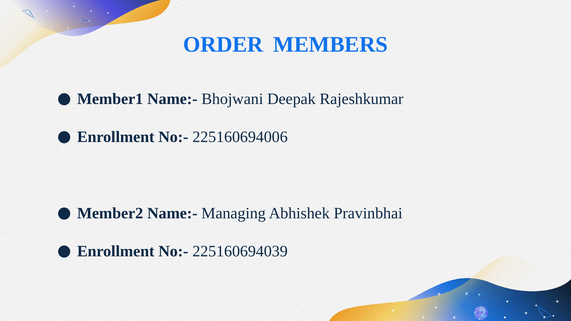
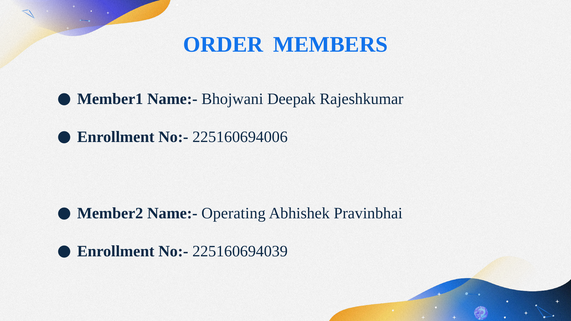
Managing: Managing -> Operating (234, 213)
